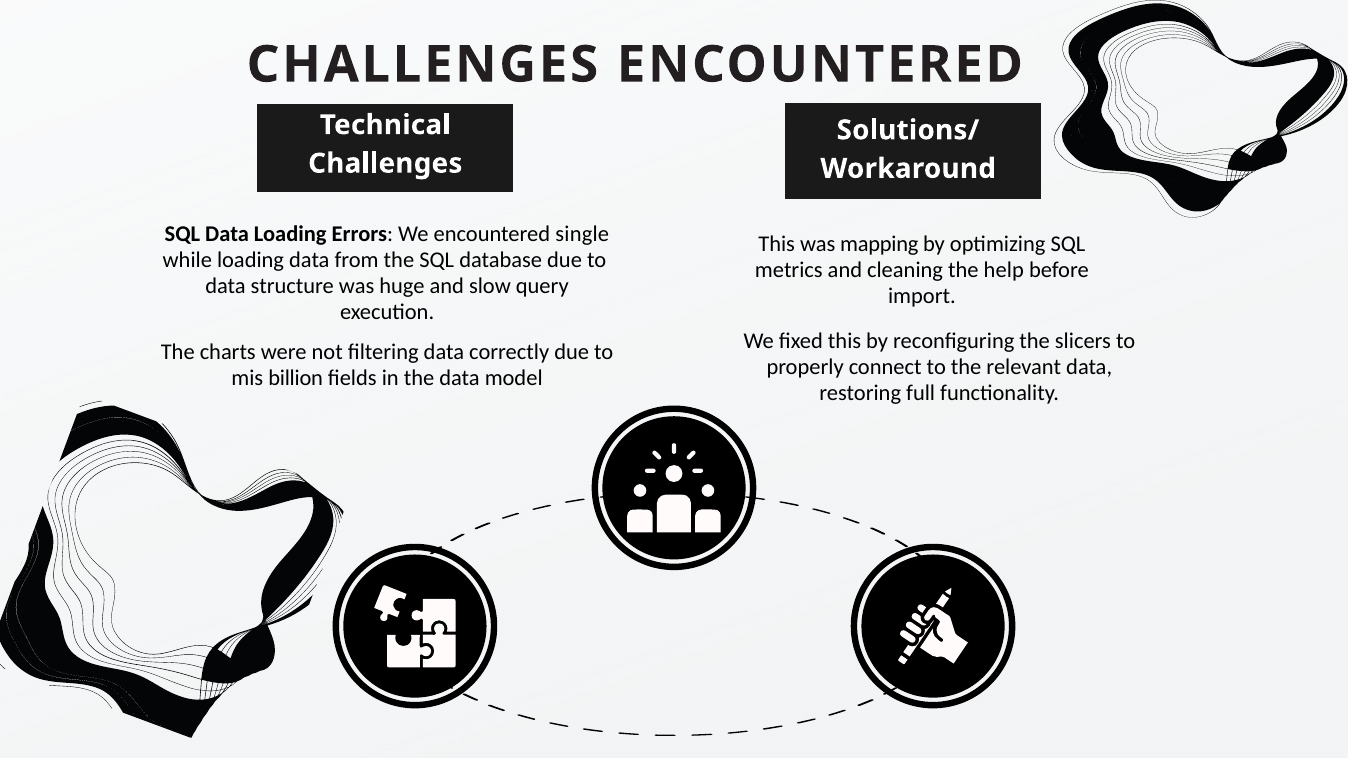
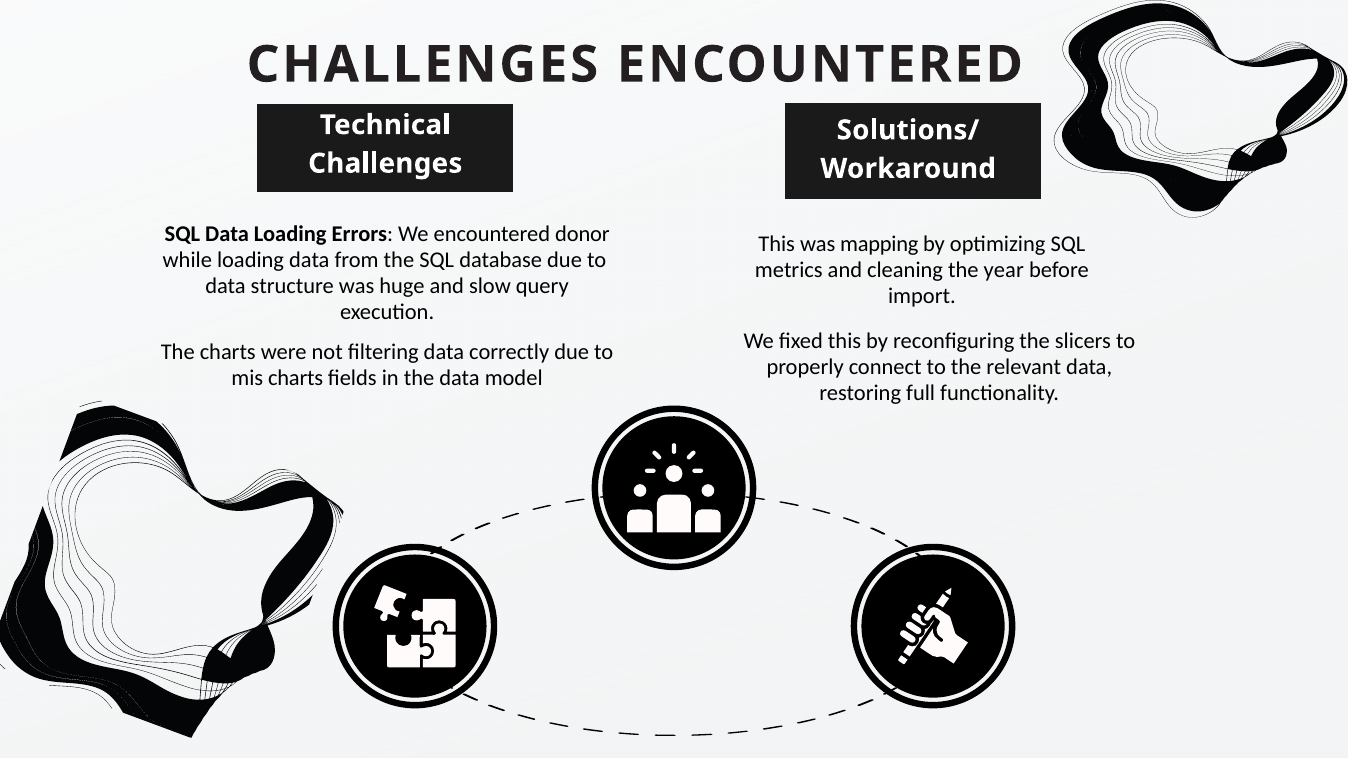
single: single -> donor (582, 234)
help: help -> year (1004, 270)
mis billion: billion -> charts (296, 378)
